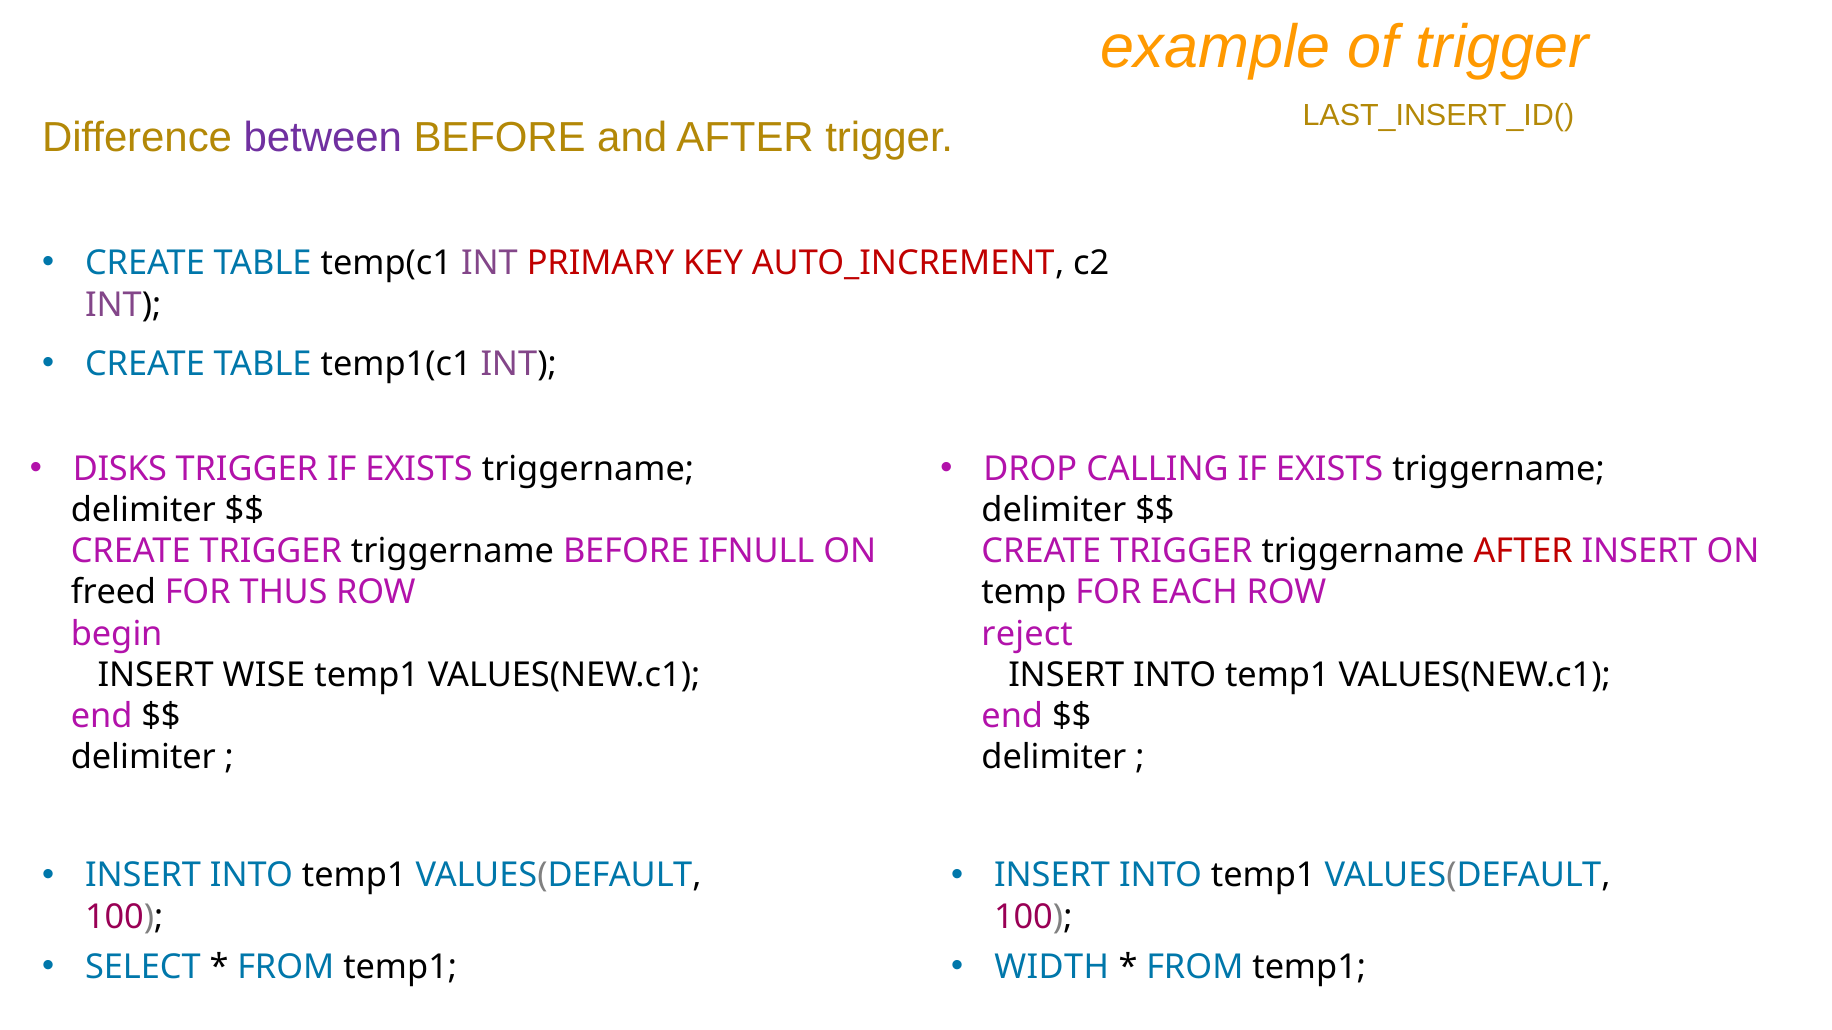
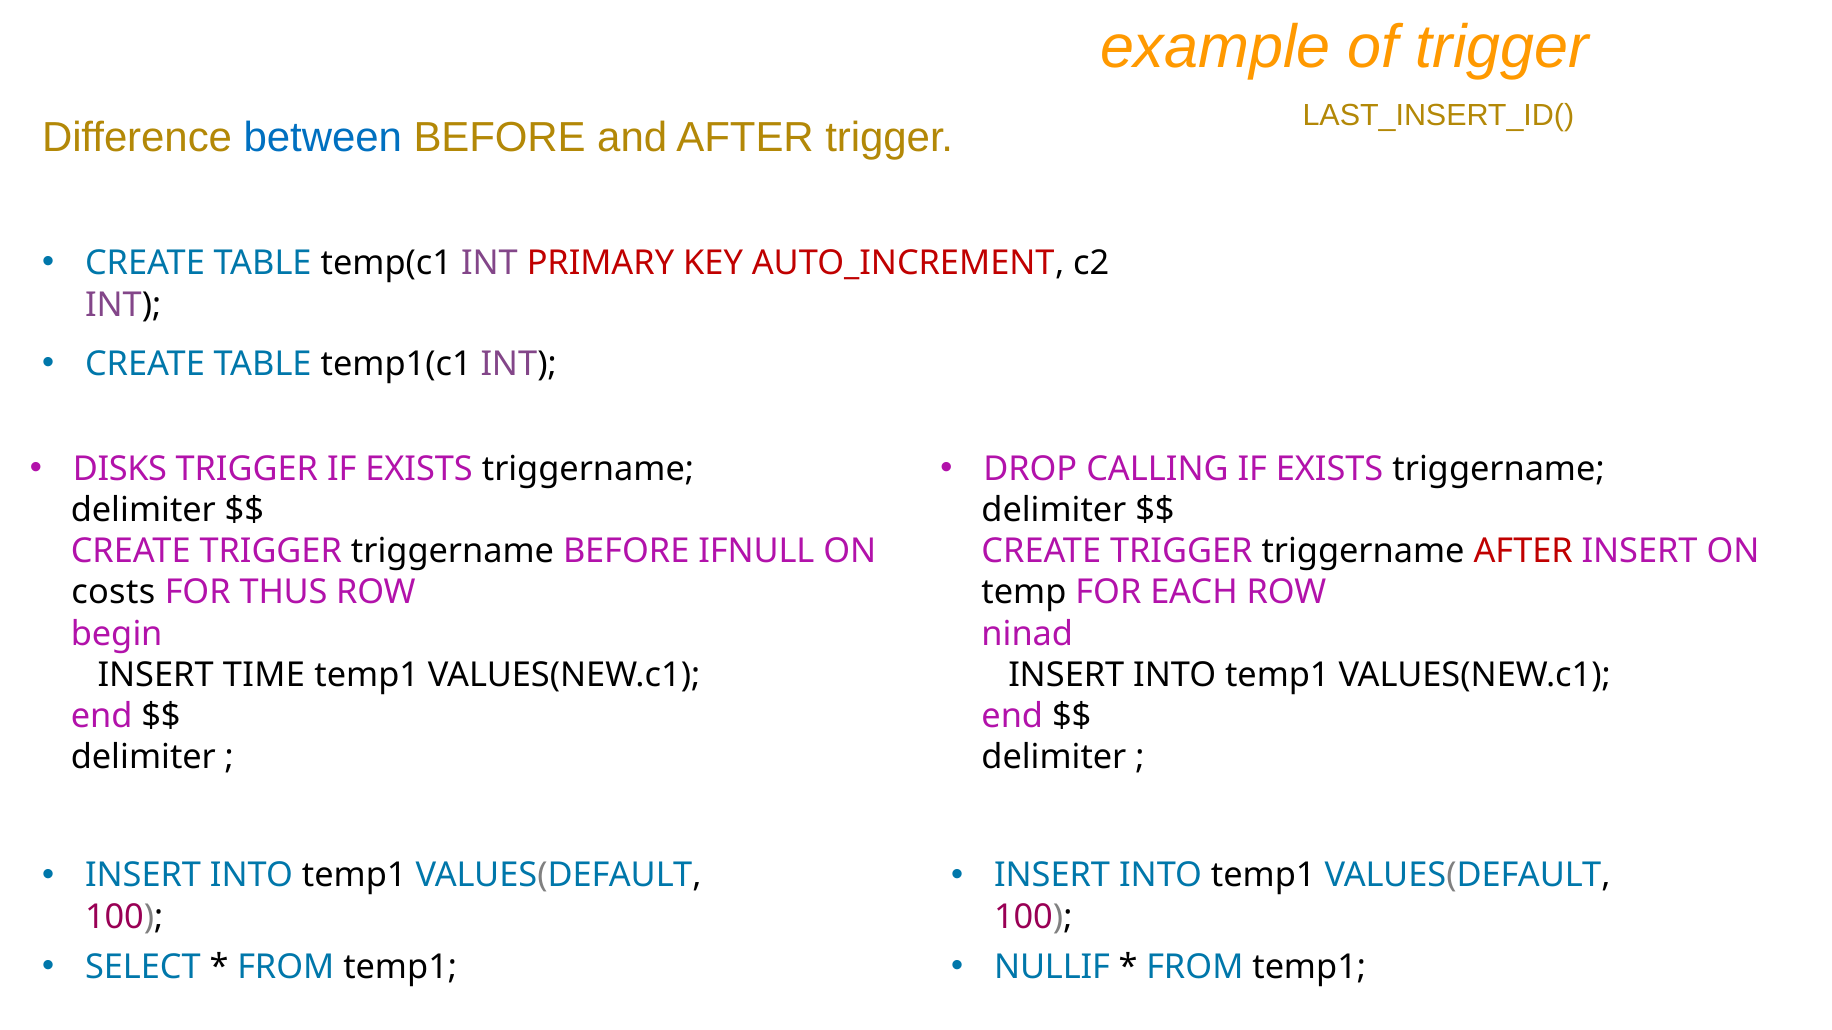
between colour: purple -> blue (323, 138)
freed: freed -> costs (113, 593)
reject: reject -> ninad (1027, 634)
WISE: WISE -> TIME (264, 675)
WIDTH: WIDTH -> NULLIF (1052, 968)
